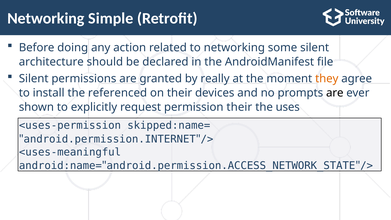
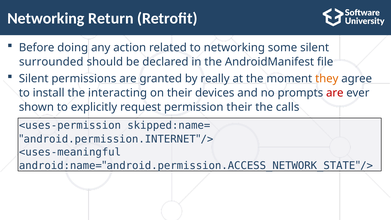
Simple: Simple -> Return (111, 18)
architecture: architecture -> surrounded (51, 62)
referenced: referenced -> interacting (118, 93)
are colour: black -> red (335, 93)
uses: uses -> calls (288, 107)
